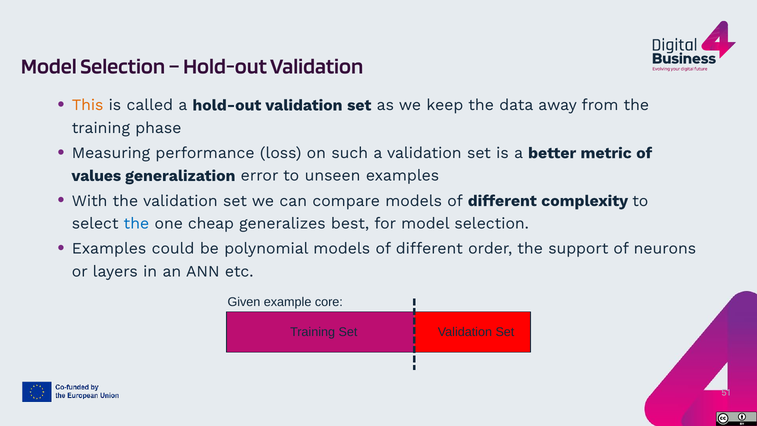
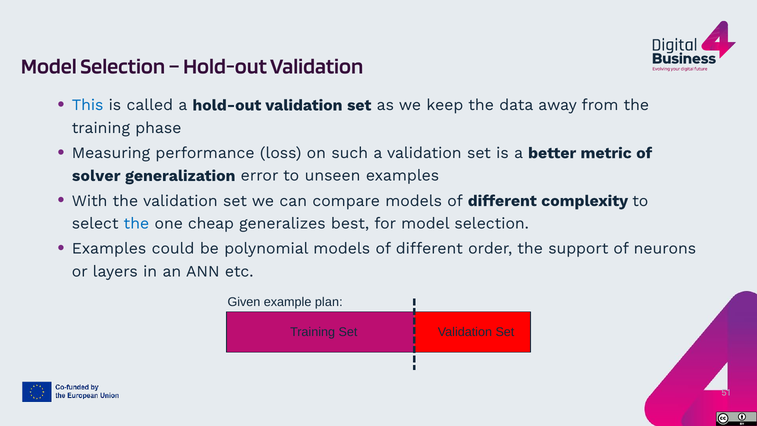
This colour: orange -> blue (88, 105)
values: values -> solver (96, 176)
core: core -> plan (329, 302)
